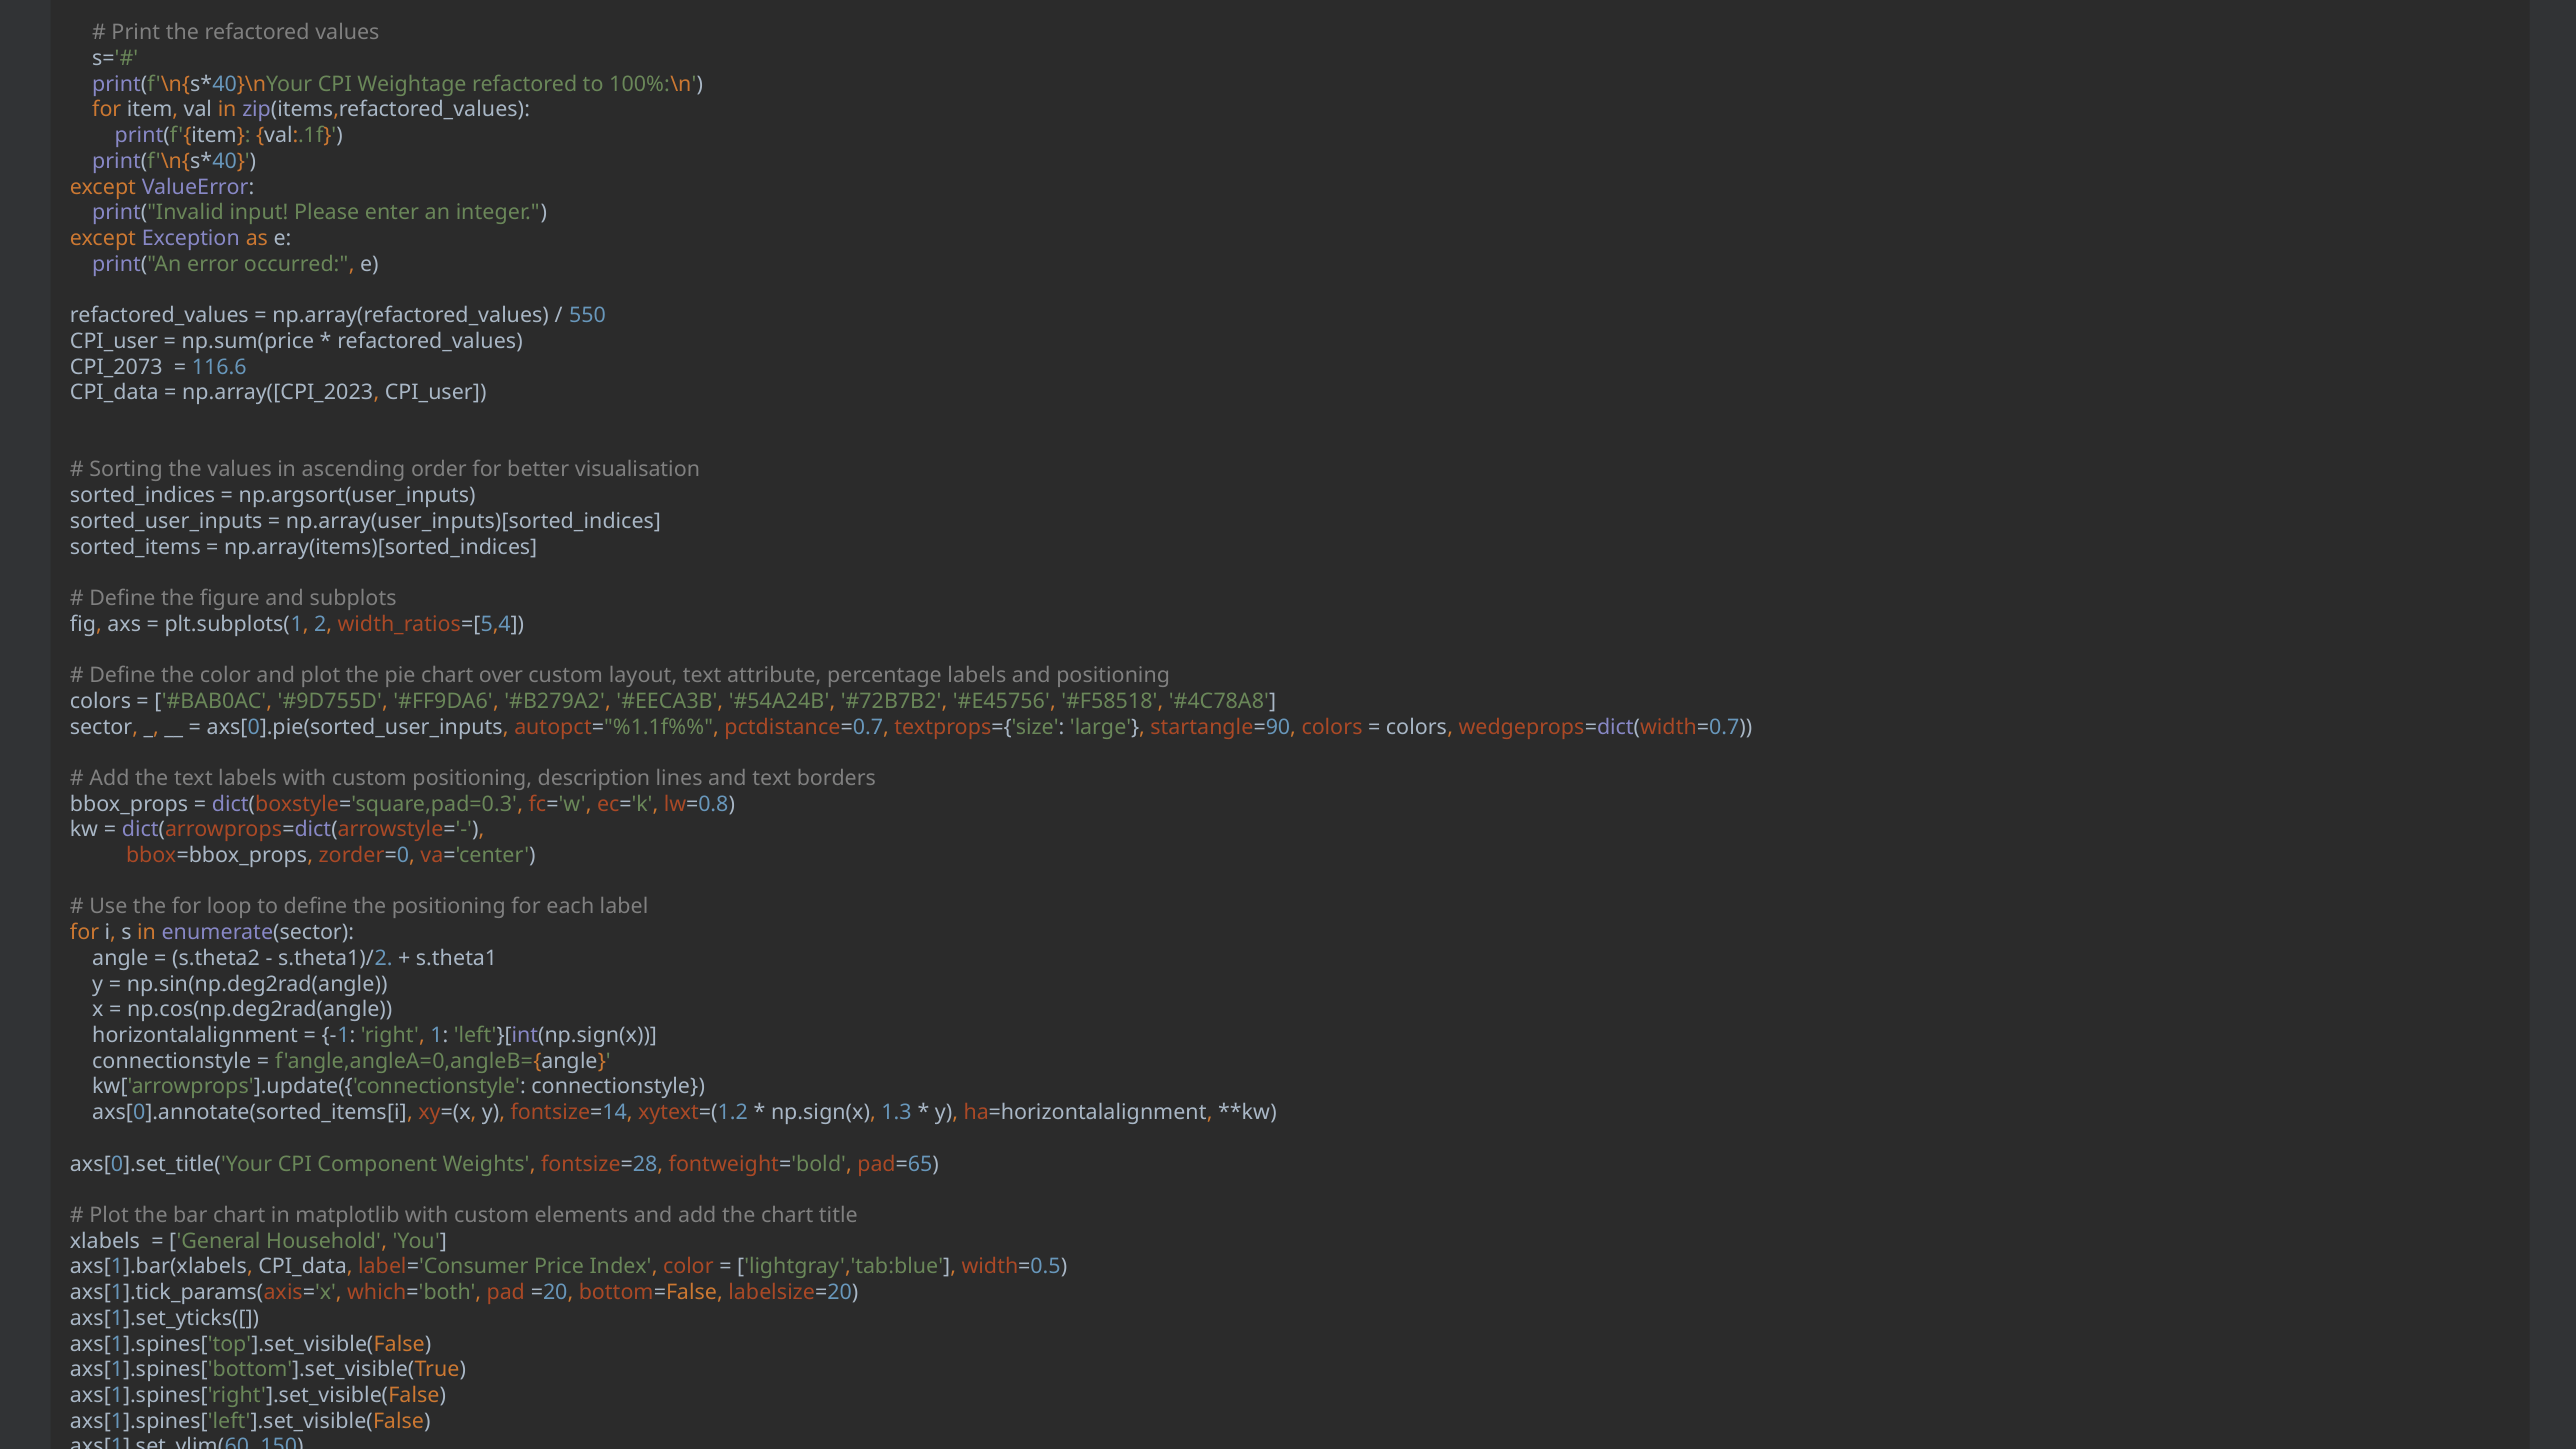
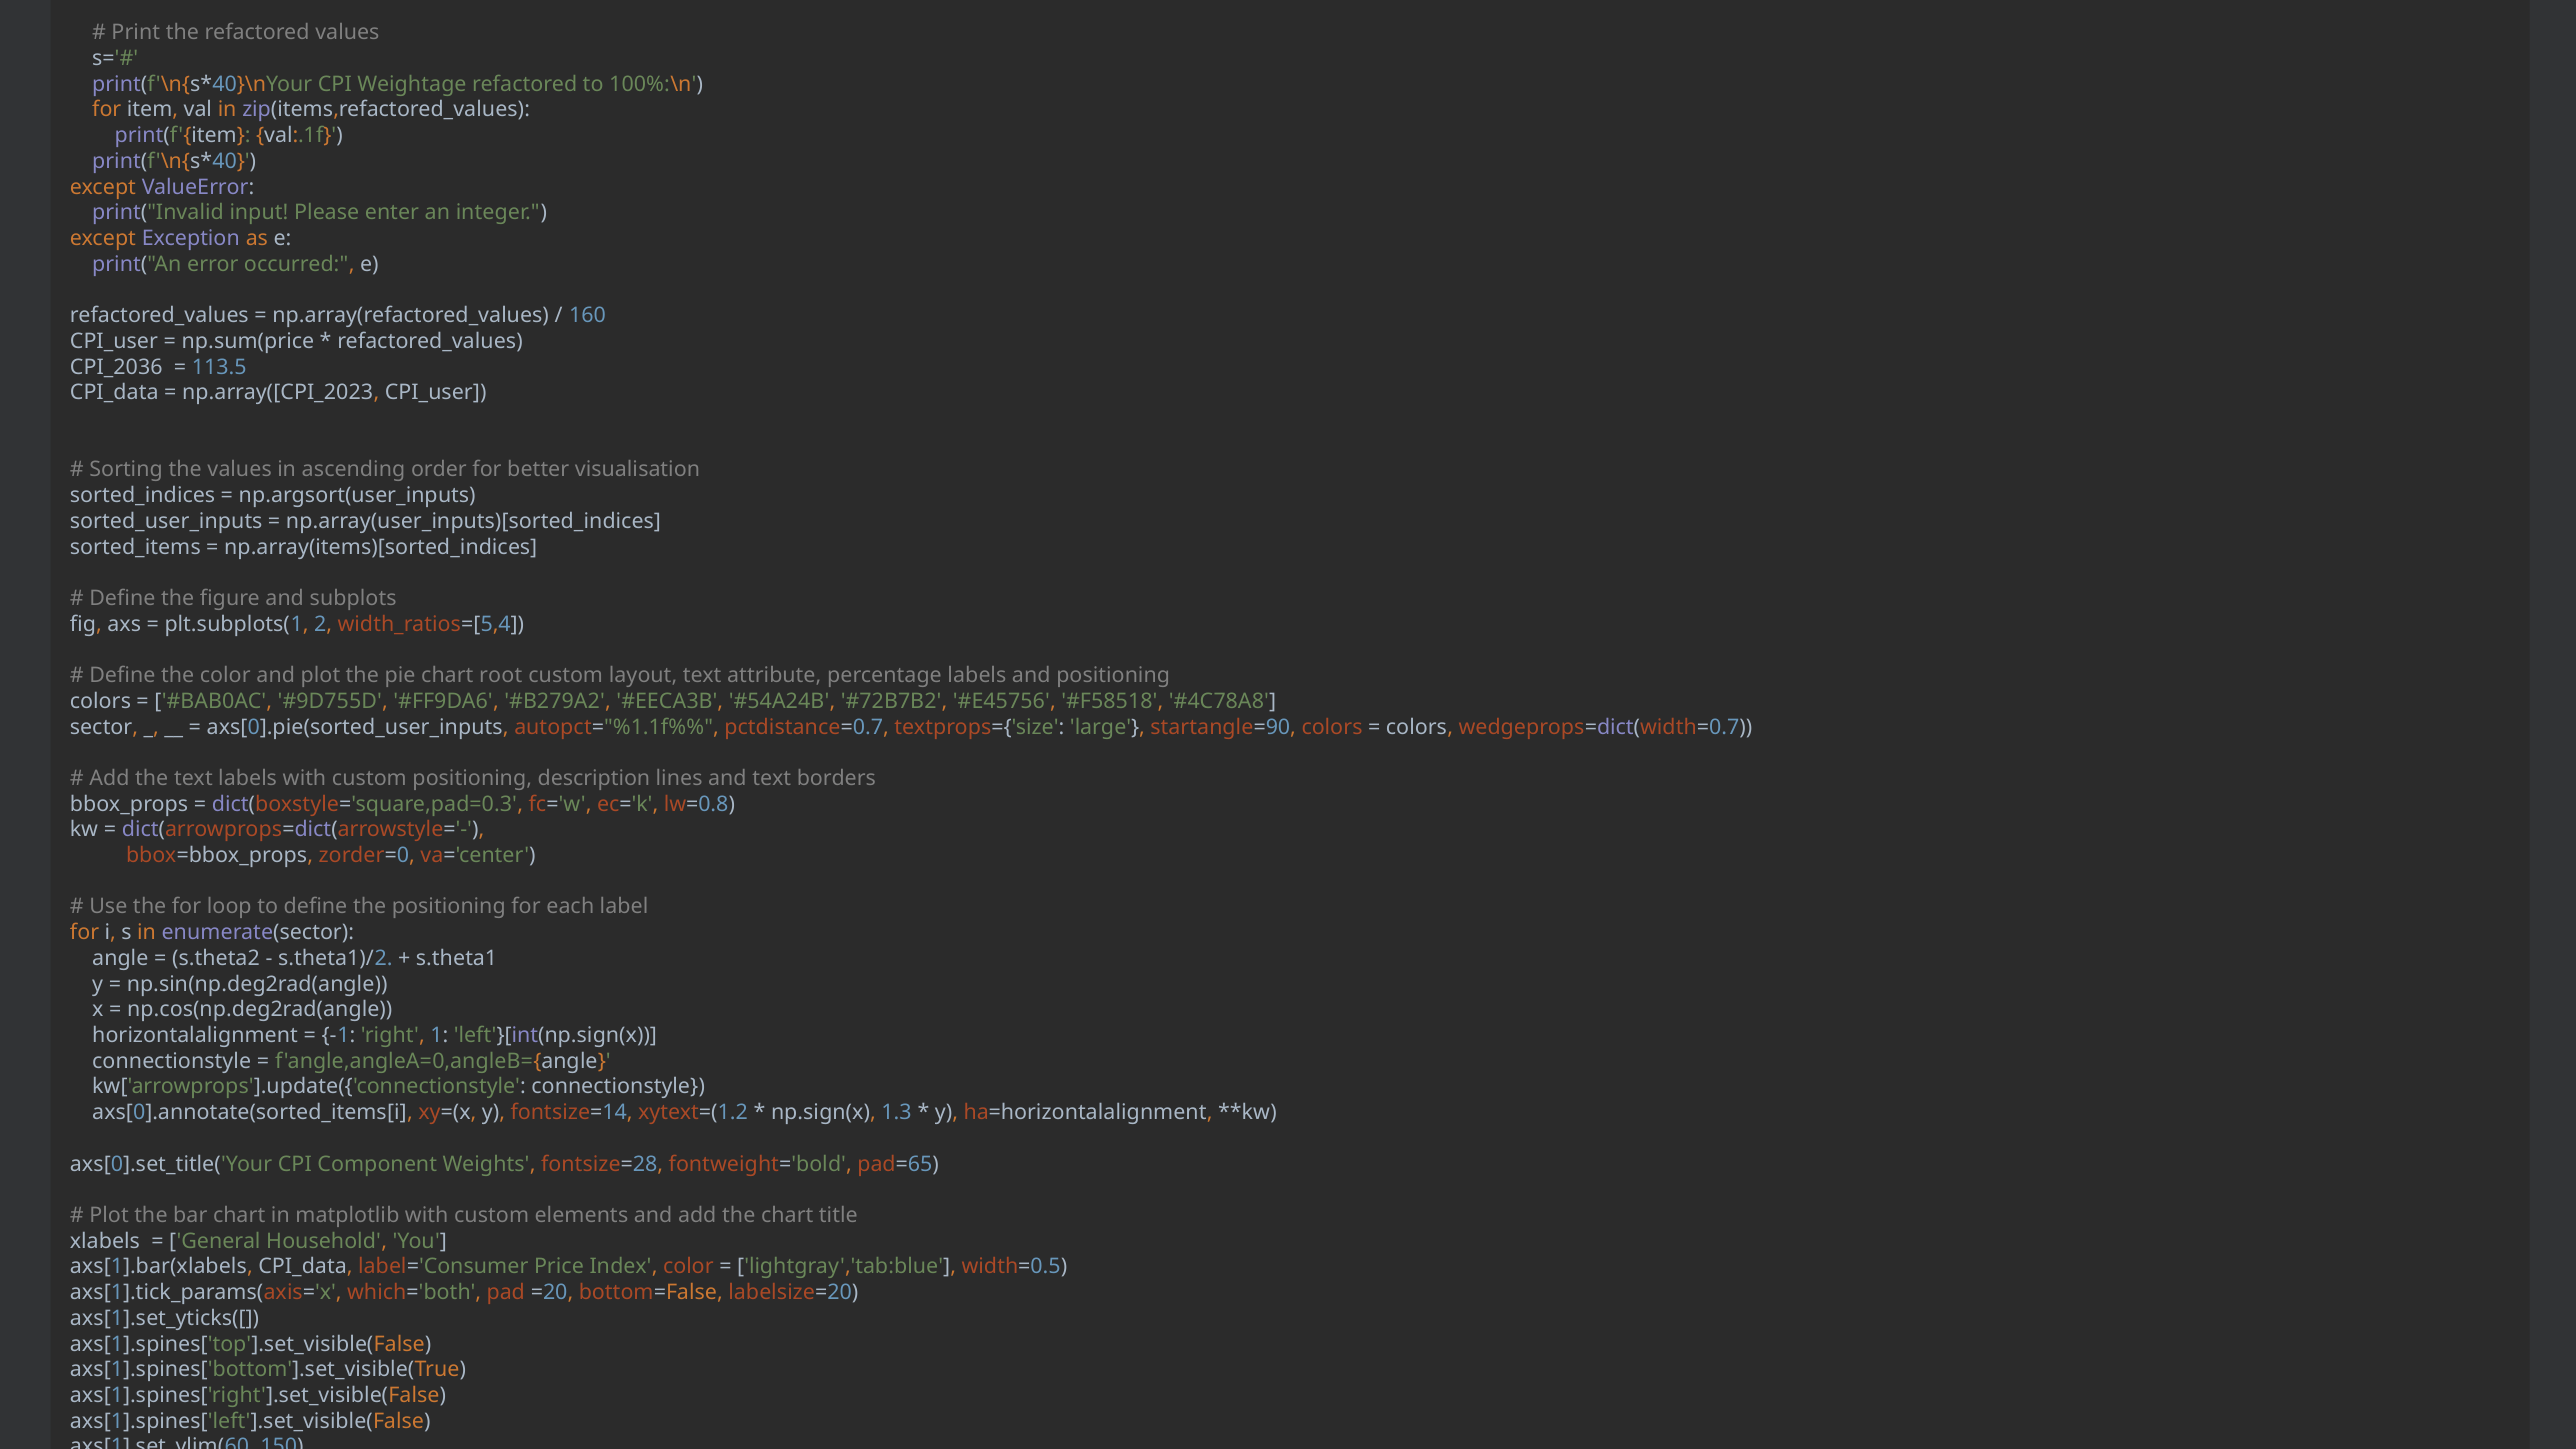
550: 550 -> 160 (587, 316)
CPI_2073: CPI_2073 -> CPI_2036 (116, 367)
116.6: 116.6 -> 113.5 (219, 367)
chart over: over -> root (501, 676)
